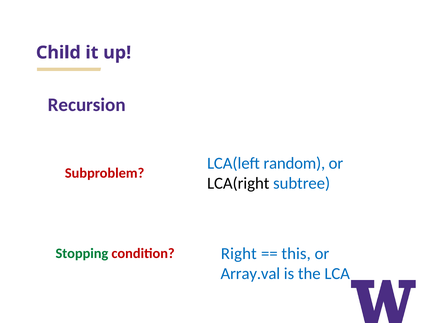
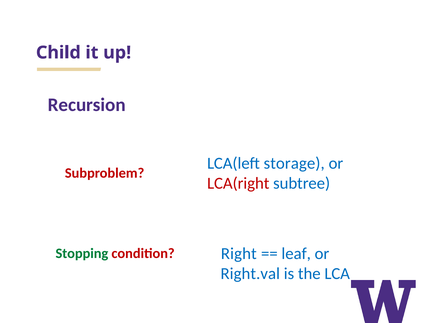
random: random -> storage (294, 163)
LCA(right colour: black -> red (238, 183)
this: this -> leaf (296, 254)
Array.val: Array.val -> Right.val (250, 274)
